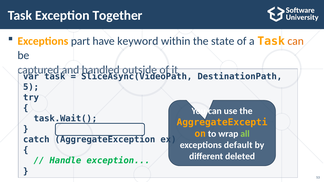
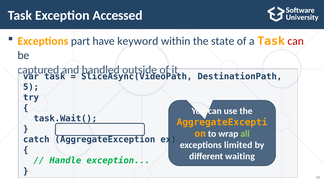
Together: Together -> Accessed (118, 15)
can colour: orange -> red (296, 41)
default: default -> limited (238, 145)
deleted: deleted -> waiting (240, 157)
